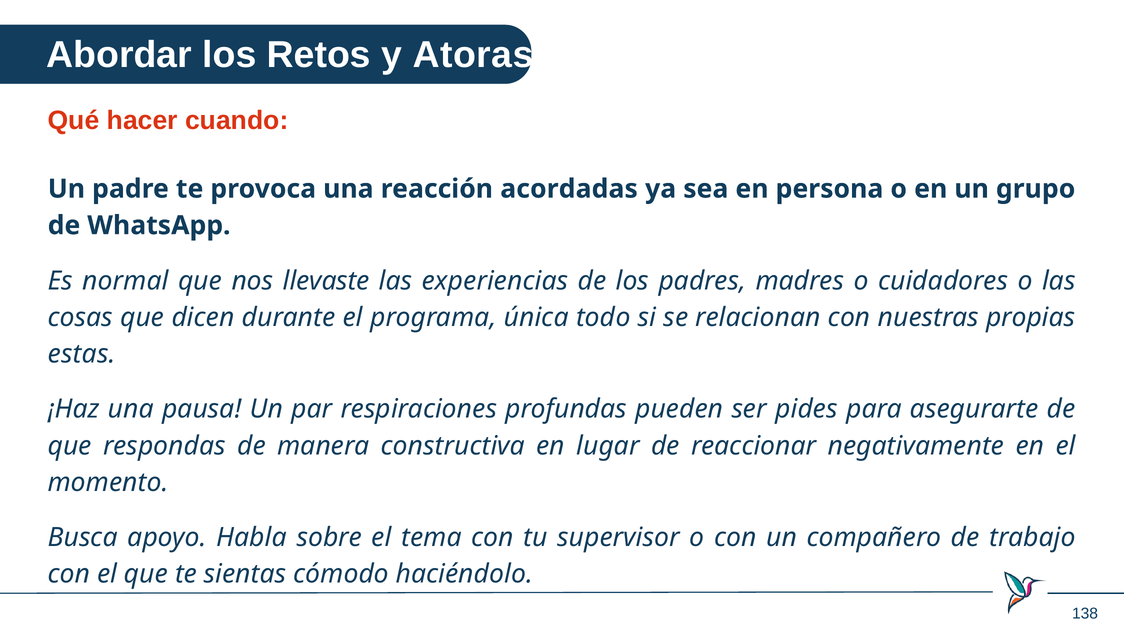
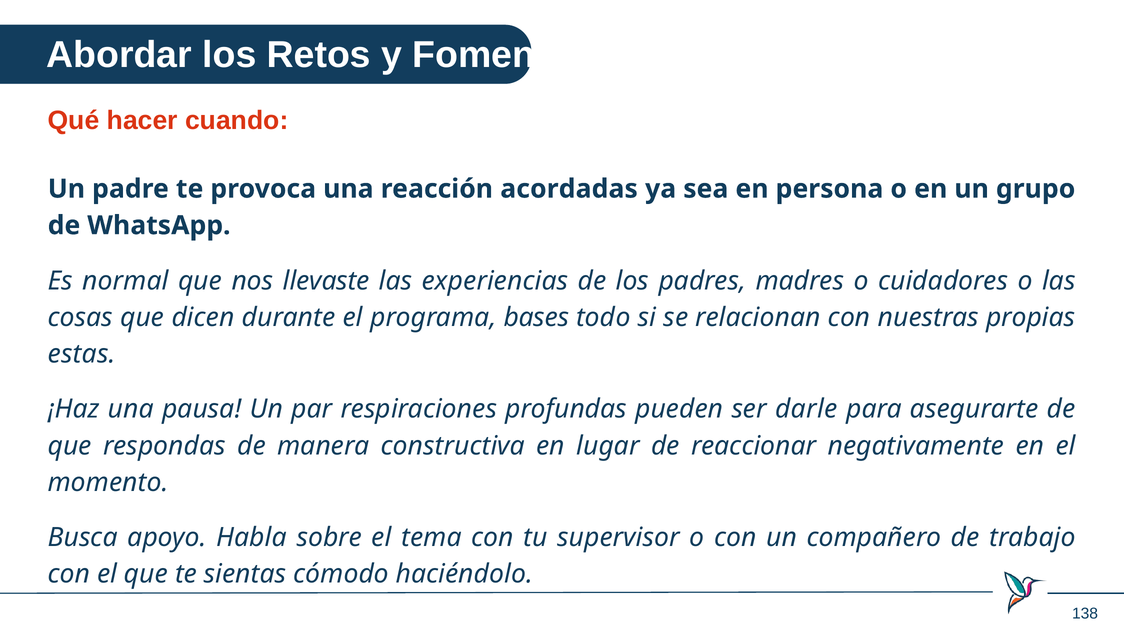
Atoraste: Atoraste -> Fomenta (490, 55)
única: única -> bases (536, 317)
pides: pides -> darle (806, 409)
